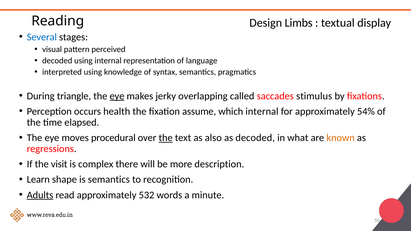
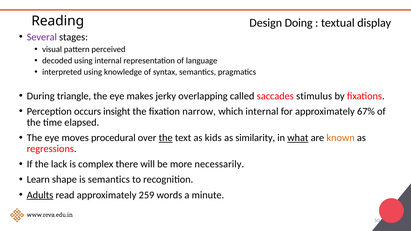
Limbs: Limbs -> Doing (299, 23)
Several colour: blue -> purple (42, 37)
eye underline: present -> none (117, 96)
health: health -> insight (117, 111)
assume: assume -> narrow (199, 111)
54%: 54% -> 67% (366, 111)
also: also -> kids (213, 138)
as decoded: decoded -> similarity (255, 138)
what underline: none -> present (298, 138)
visit: visit -> lack (59, 164)
description: description -> necessarily (219, 164)
532: 532 -> 259 (147, 195)
